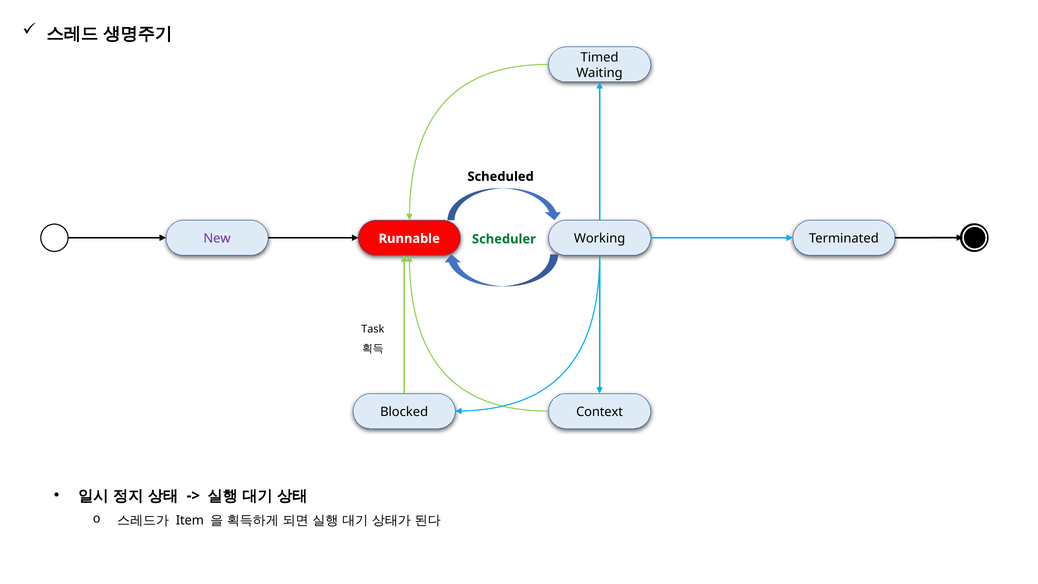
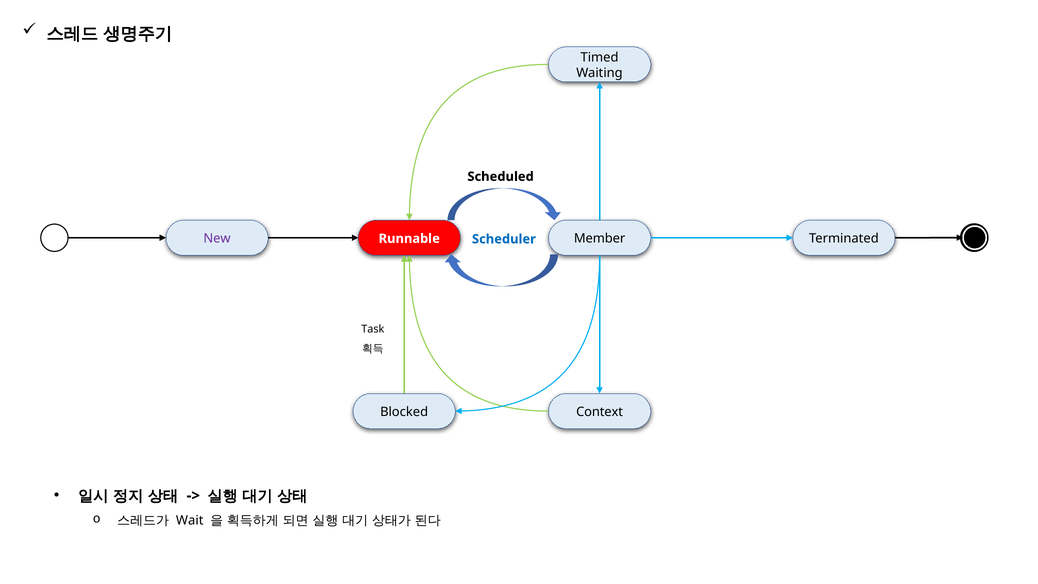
Working: Working -> Member (600, 239)
Scheduler colour: green -> blue (504, 239)
Item: Item -> Wait (190, 520)
